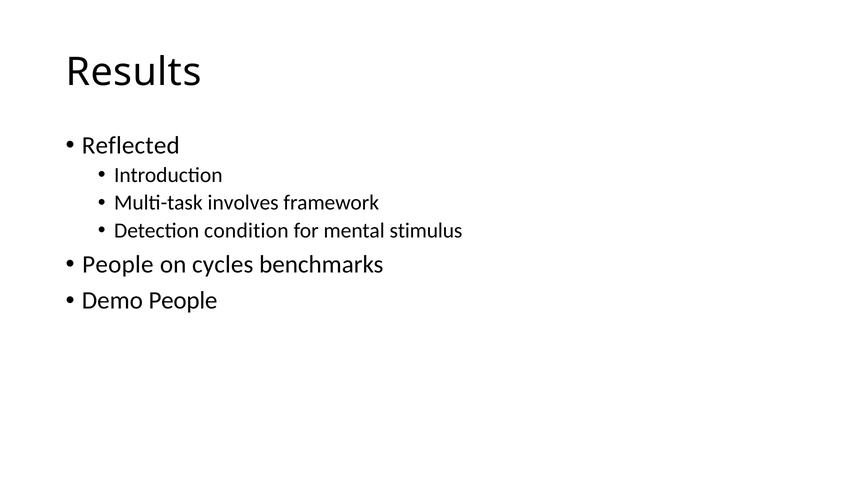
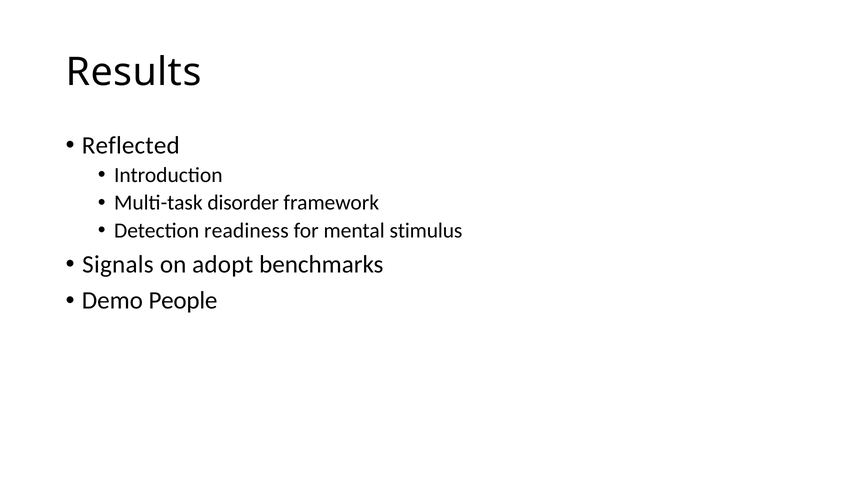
involves: involves -> disorder (243, 203)
condition: condition -> readiness (246, 231)
People: People -> Signals (118, 265)
cycles: cycles -> adopt (223, 265)
